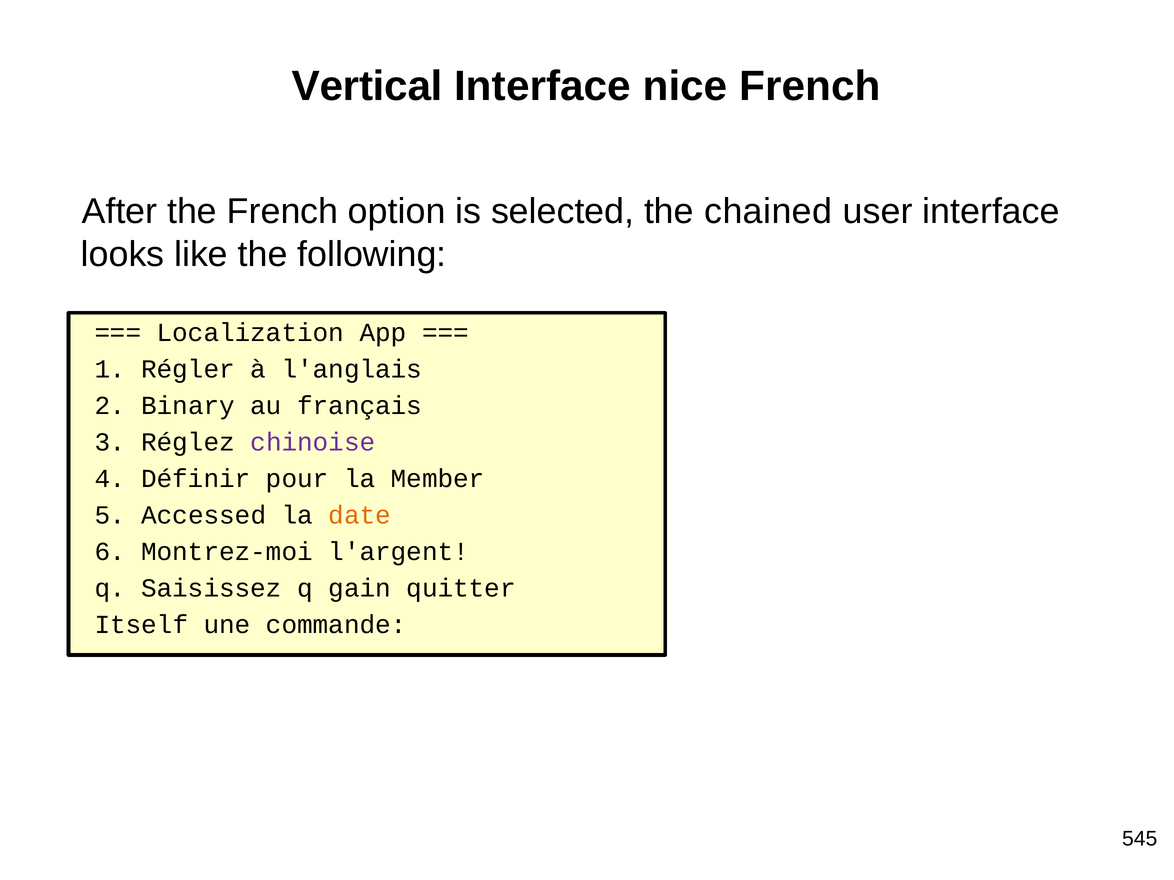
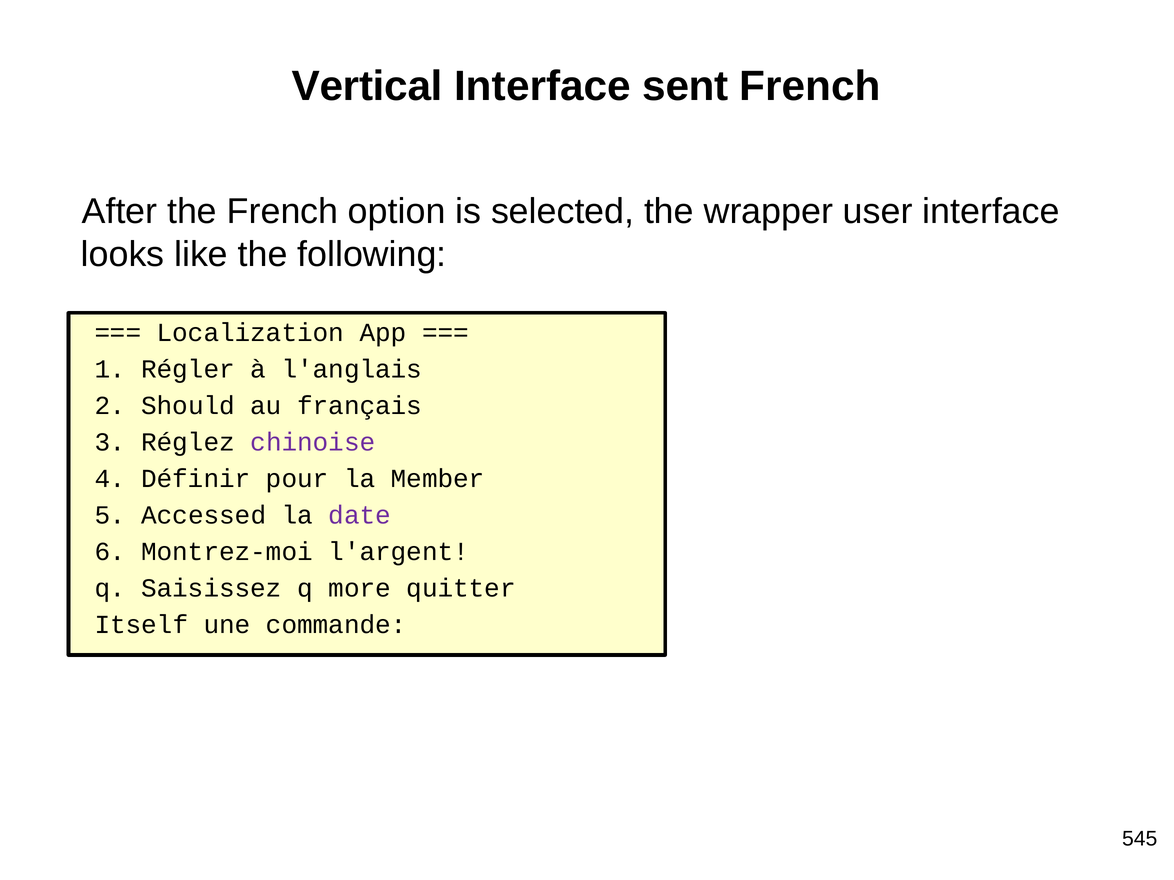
nice: nice -> sent (685, 86)
chained: chained -> wrapper (768, 212)
Binary: Binary -> Should (188, 406)
date colour: orange -> purple (360, 515)
gain: gain -> more (360, 588)
